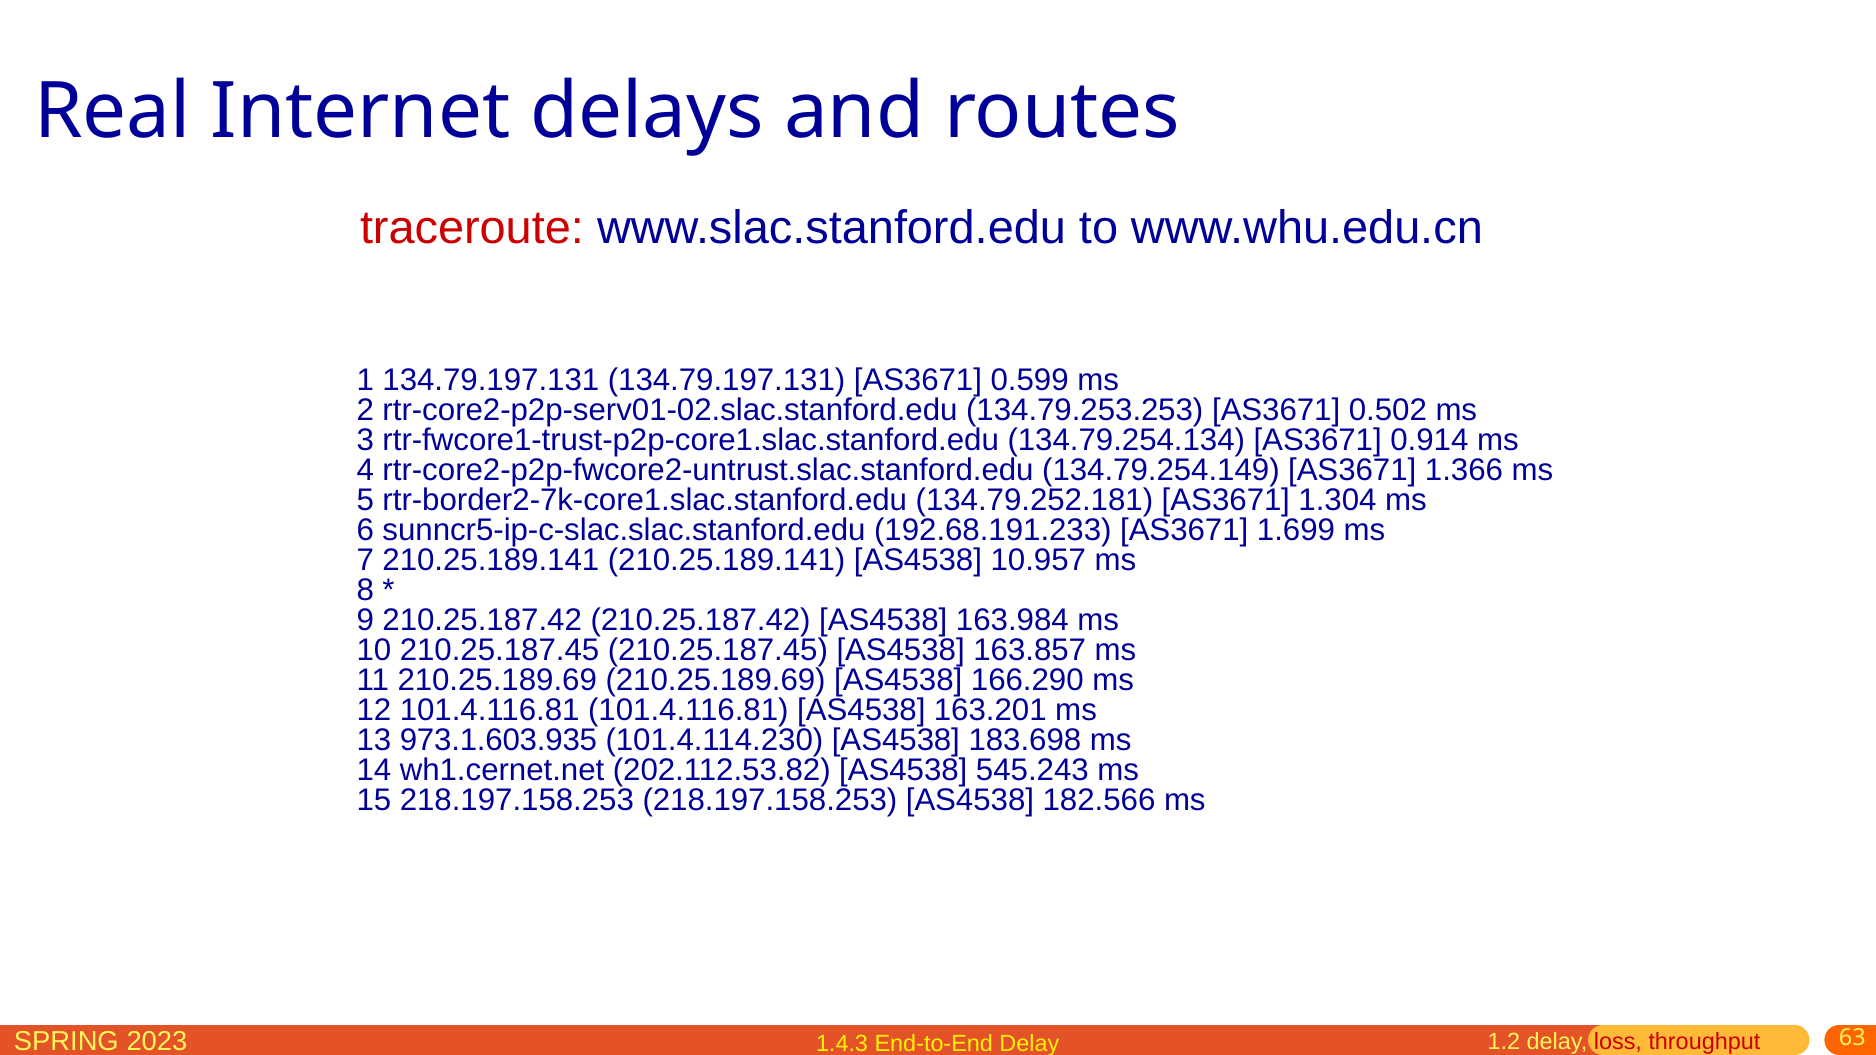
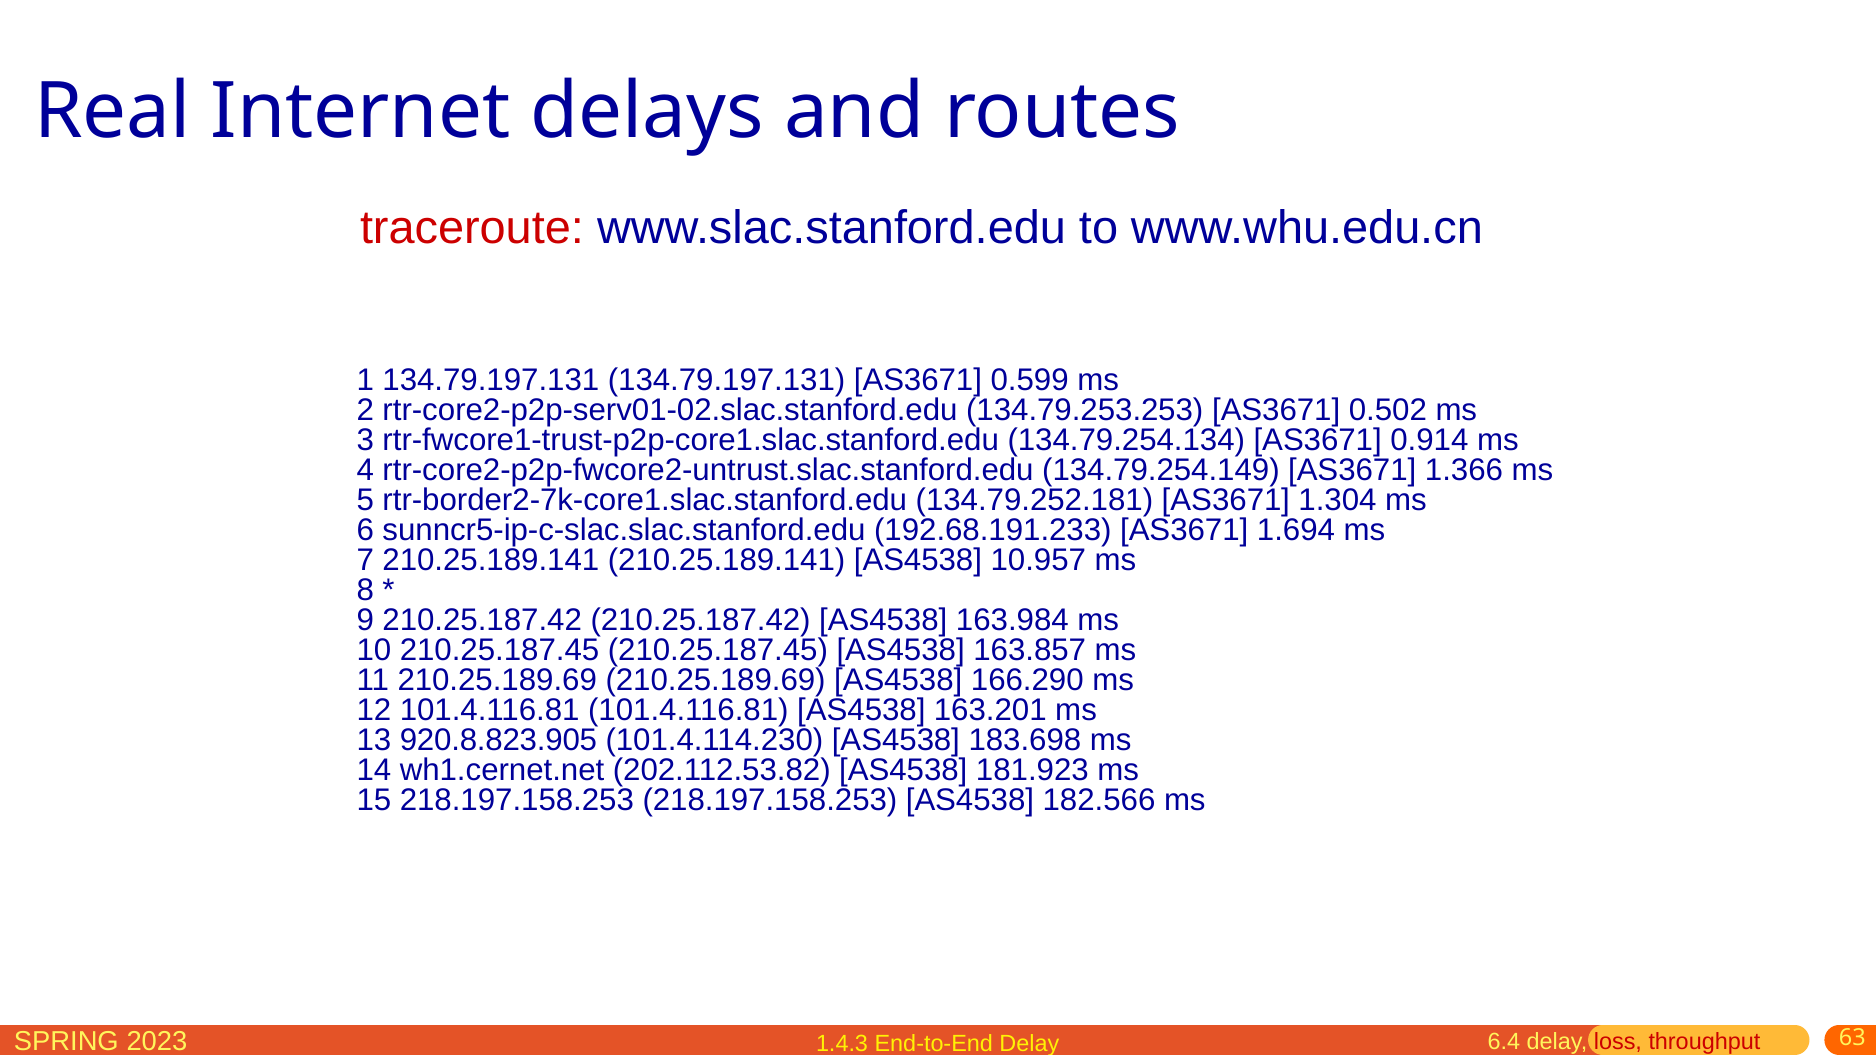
1.699: 1.699 -> 1.694 (1296, 530)
973.1.603.935: 973.1.603.935 -> 920.8.823.905 (498, 741)
545.243: 545.243 -> 181.923 (1032, 771)
1.2: 1.2 -> 6.4 (1504, 1042)
